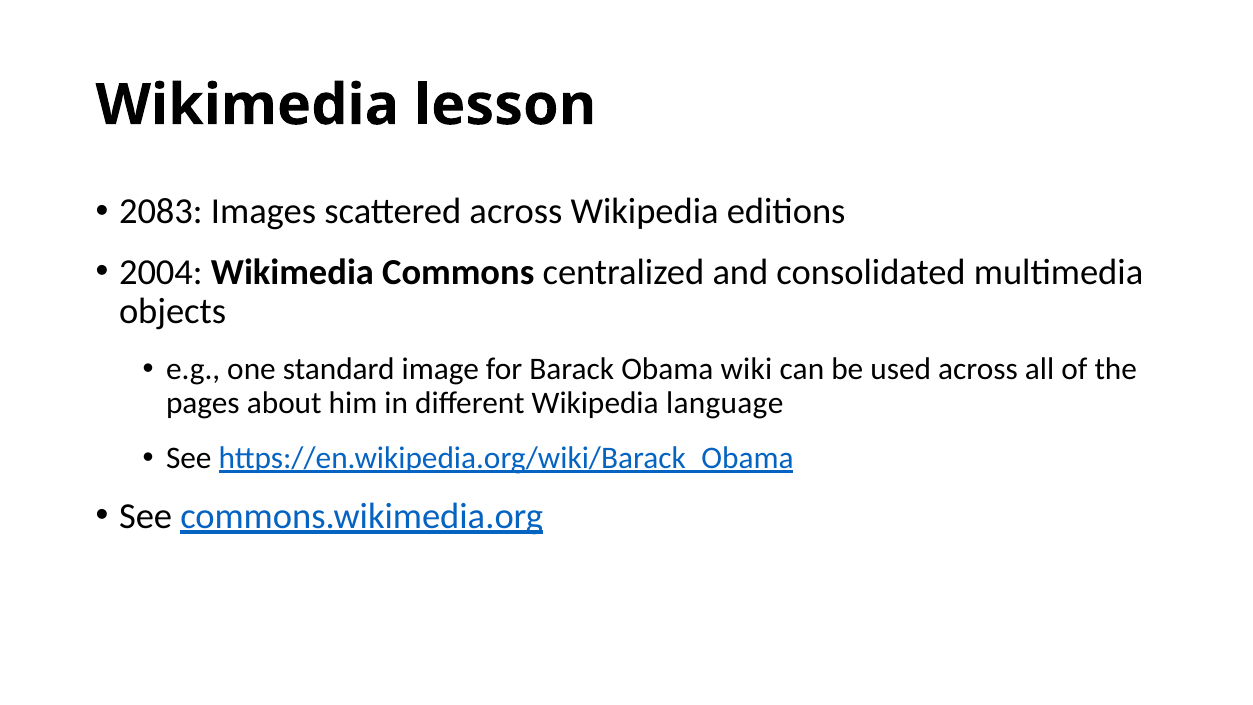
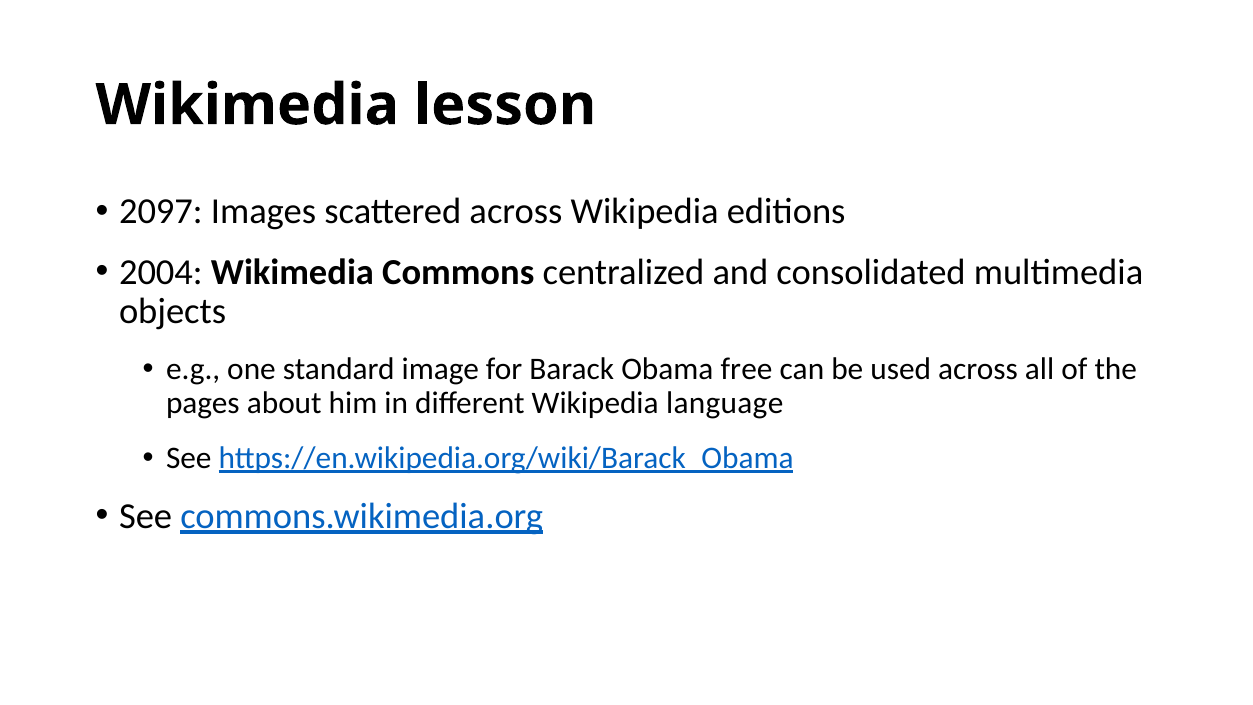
2083: 2083 -> 2097 (161, 212)
wiki: wiki -> free (747, 369)
